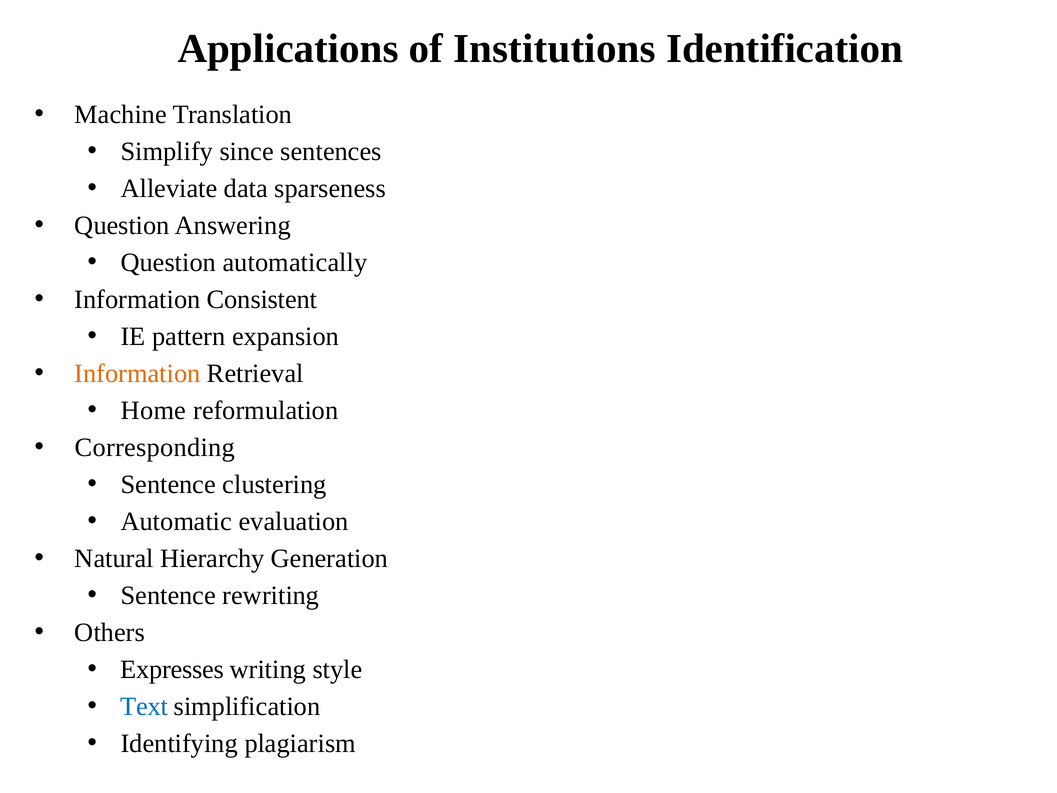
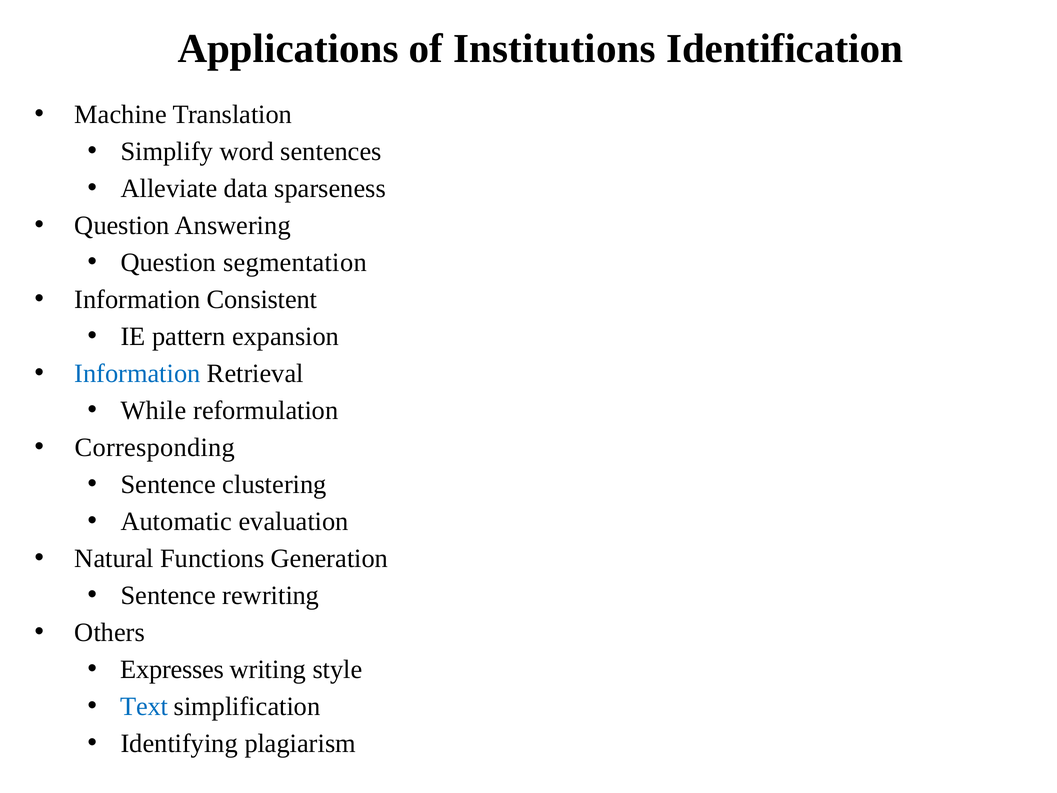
since: since -> word (247, 151)
automatically: automatically -> segmentation (295, 262)
Information colour: orange -> blue (137, 373)
Home: Home -> While (154, 410)
Hierarchy: Hierarchy -> Functions (212, 558)
